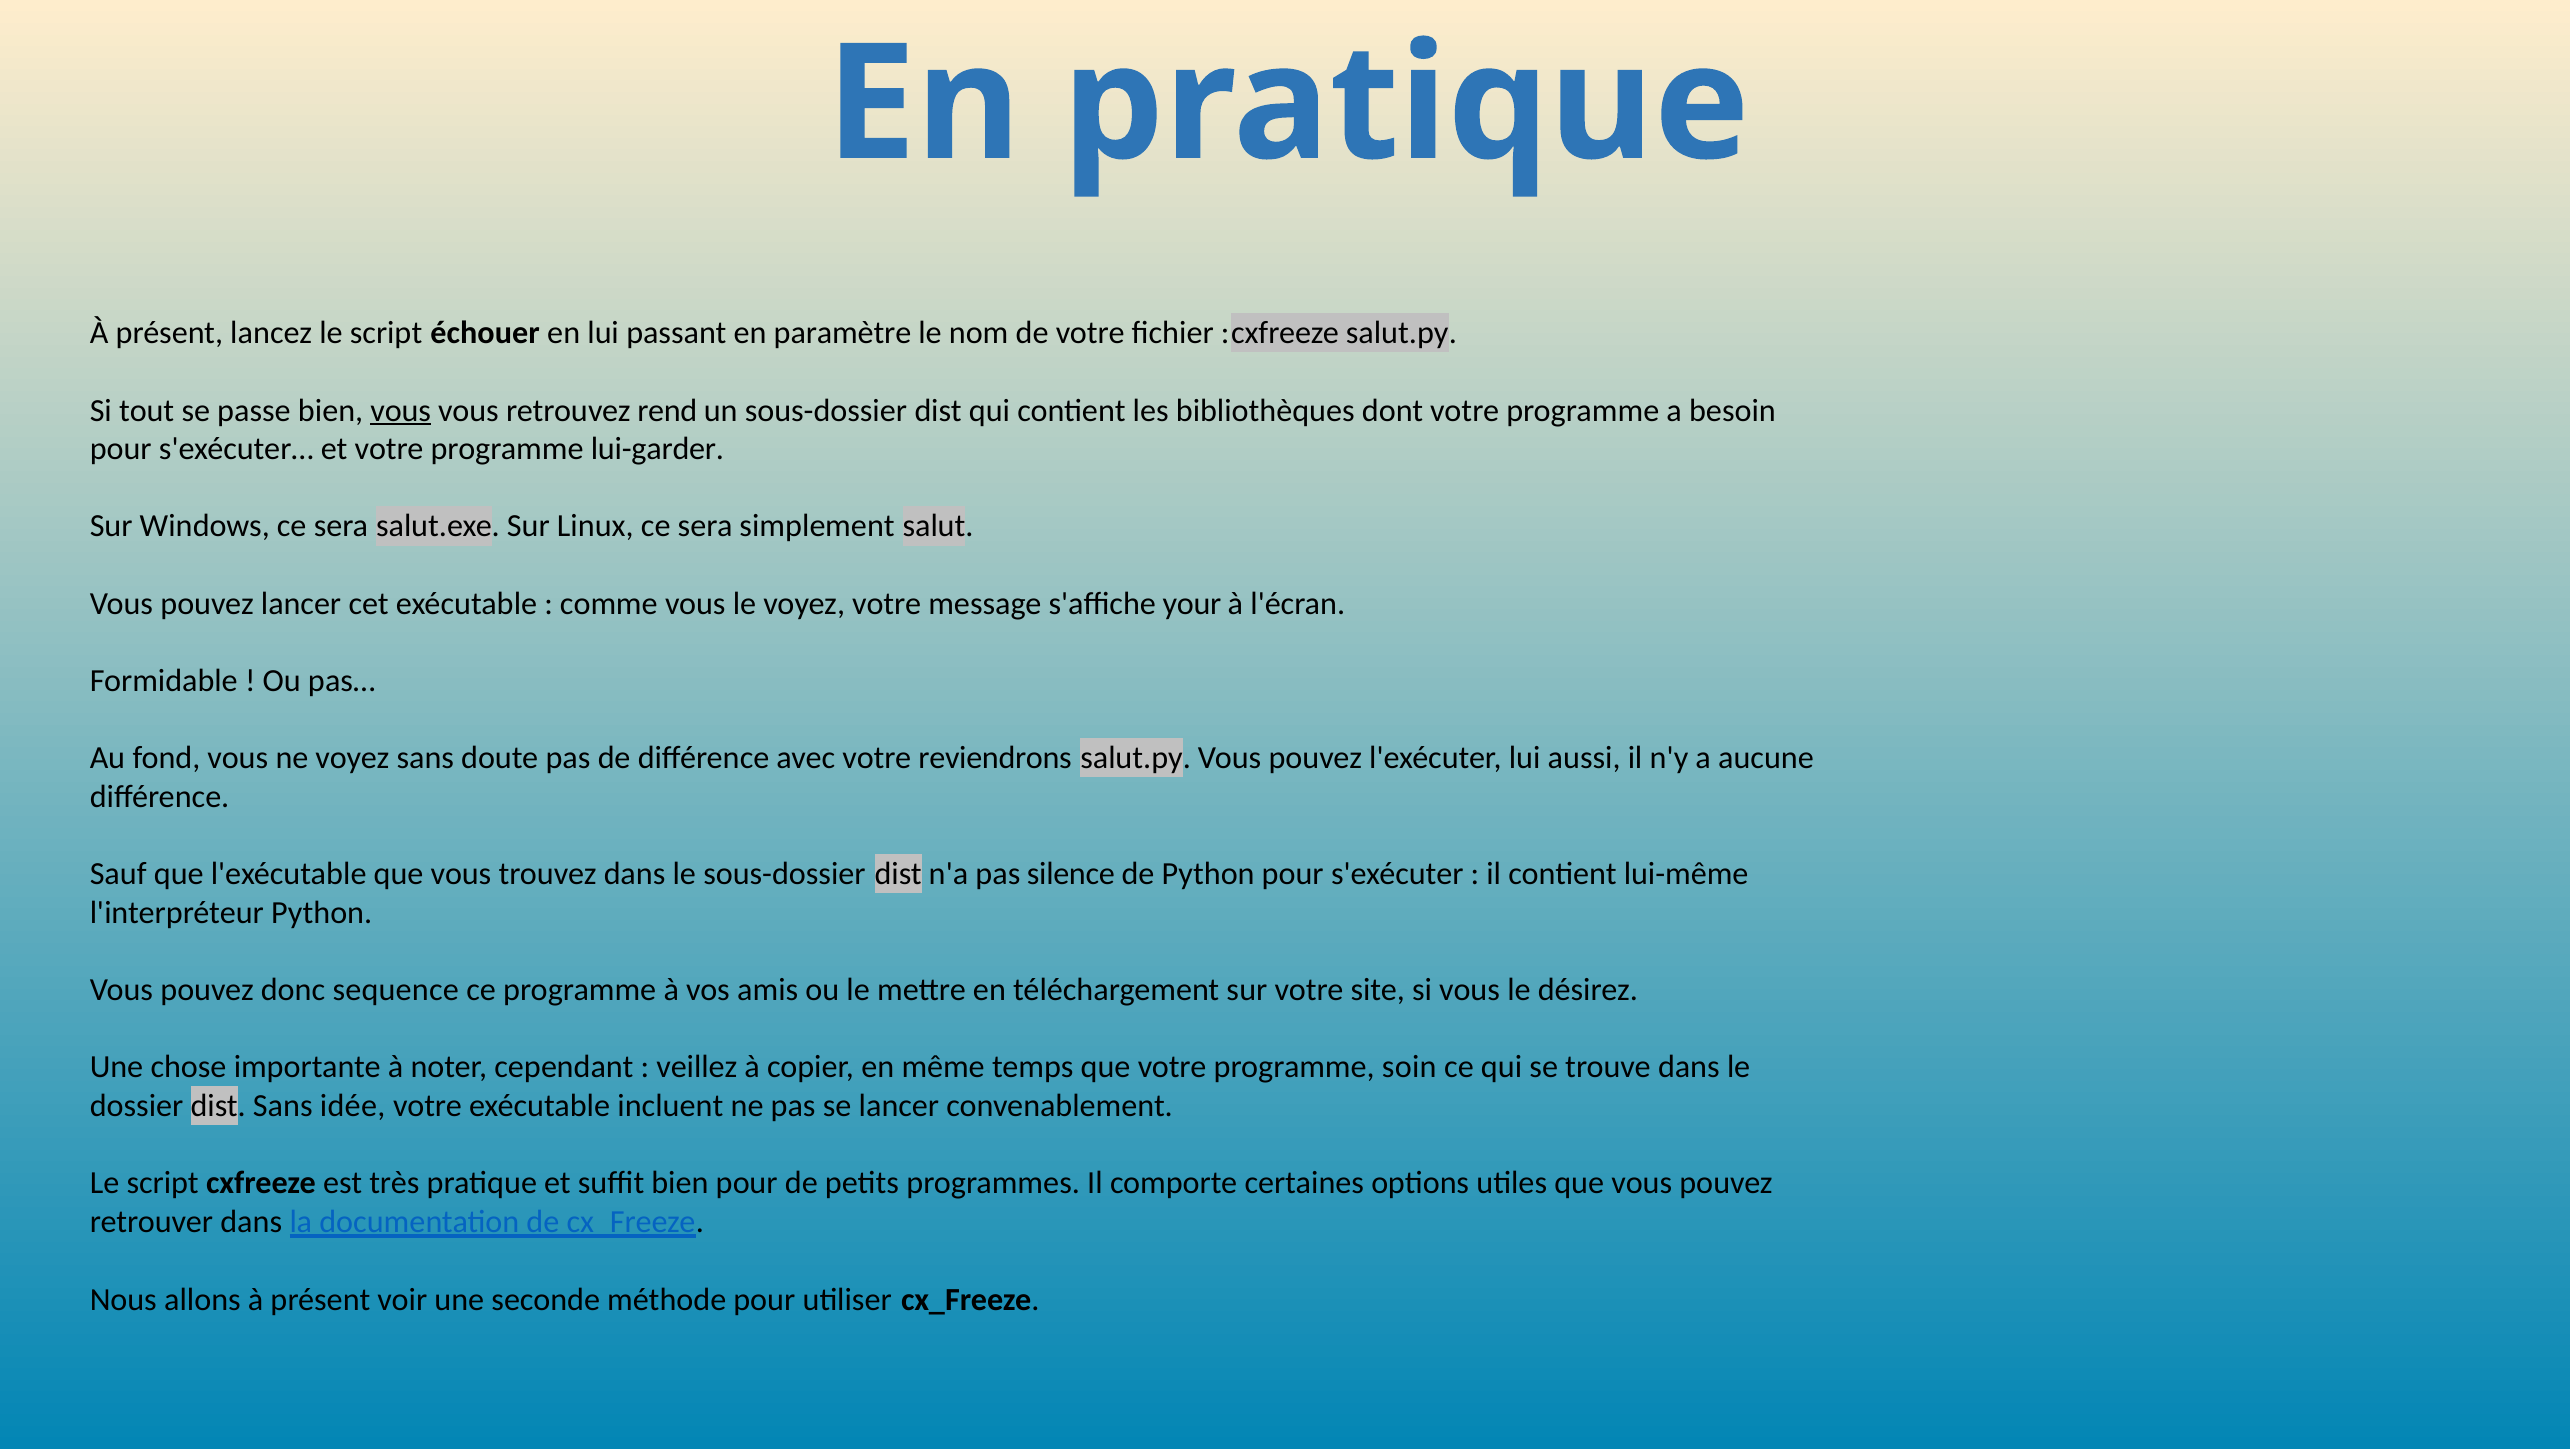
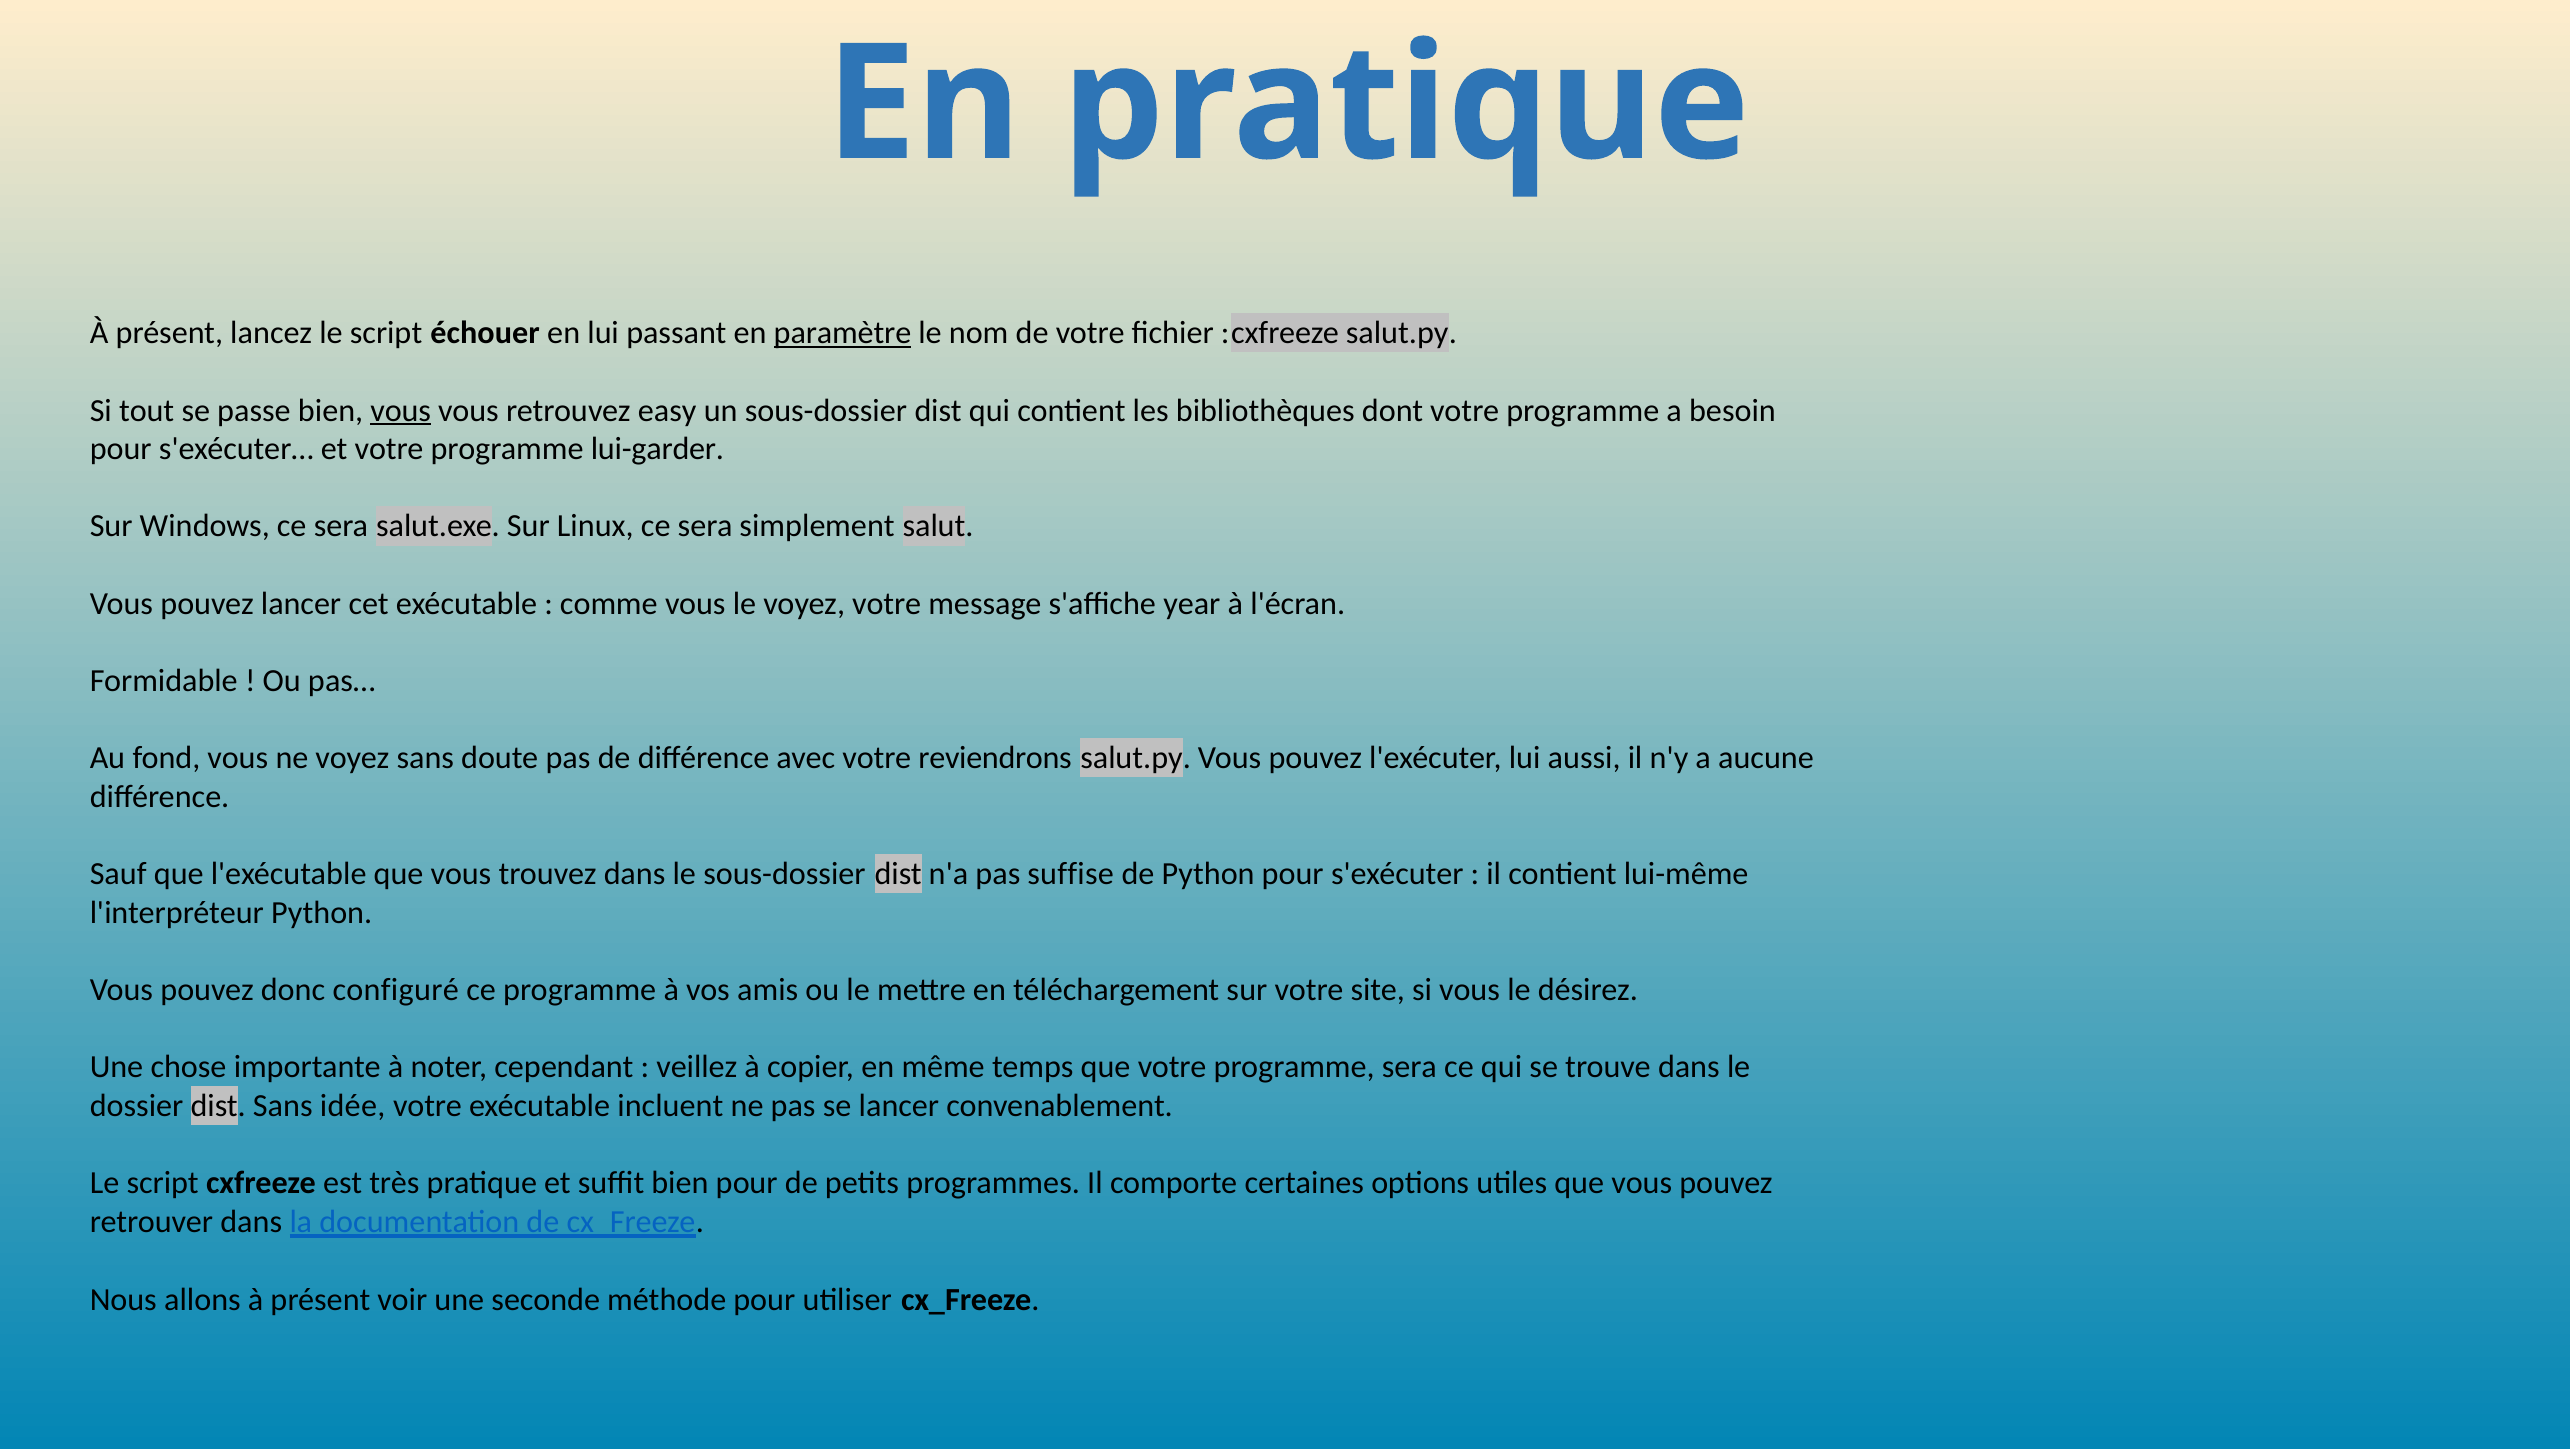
paramètre underline: none -> present (843, 333)
rend: rend -> easy (667, 410)
your: your -> year (1192, 604)
silence: silence -> suffise (1071, 874)
sequence: sequence -> configuré (396, 990)
programme soin: soin -> sera (1409, 1067)
